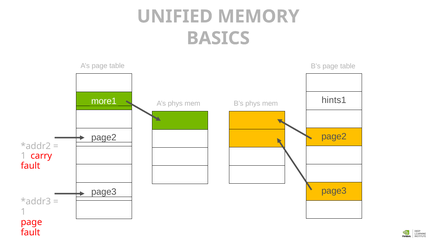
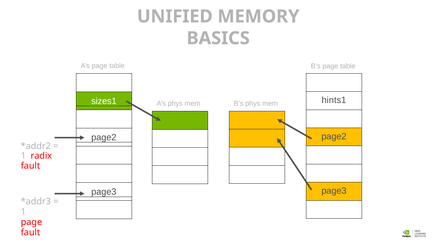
more1: more1 -> sizes1 (104, 101)
carry: carry -> radix (41, 156)
